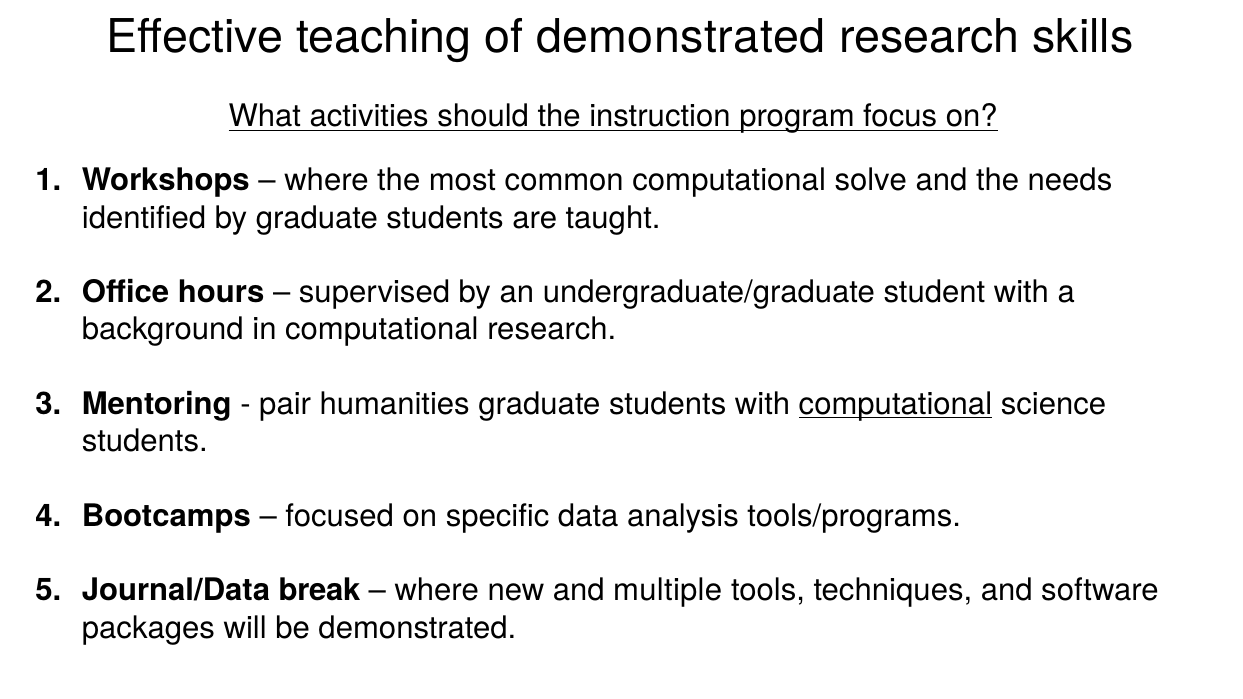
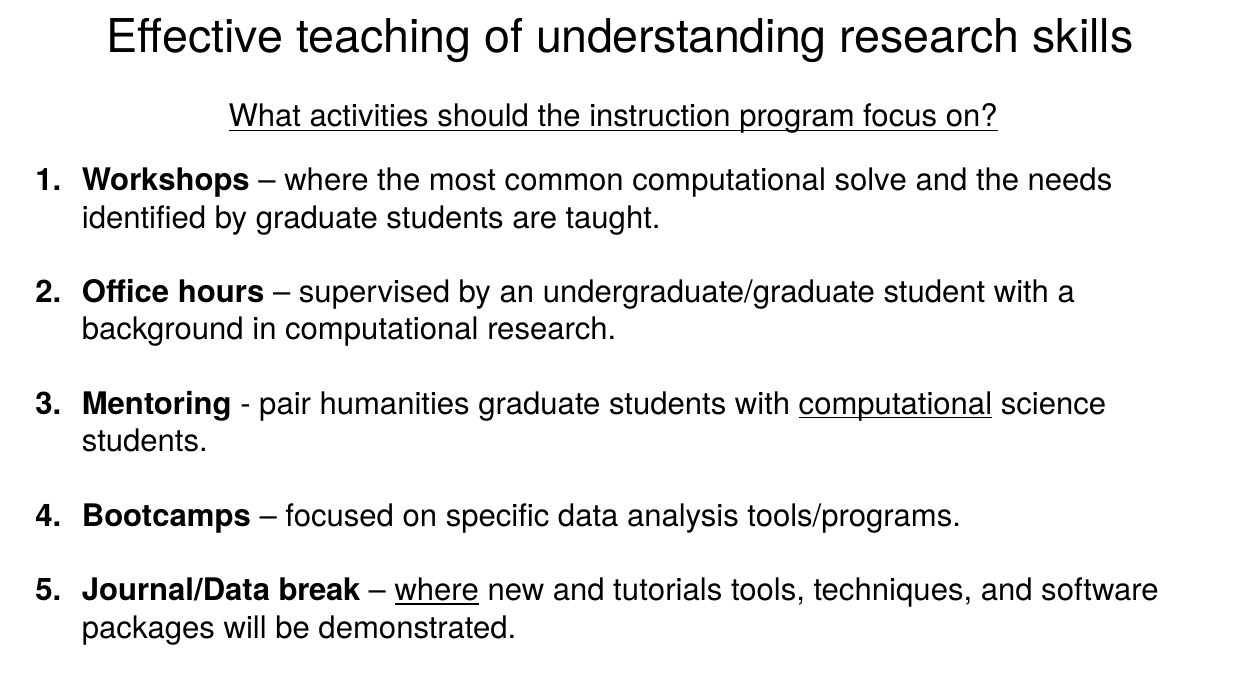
of demonstrated: demonstrated -> understanding (681, 37)
where underline: none -> present (437, 591)
multiple: multiple -> tutorials (668, 591)
